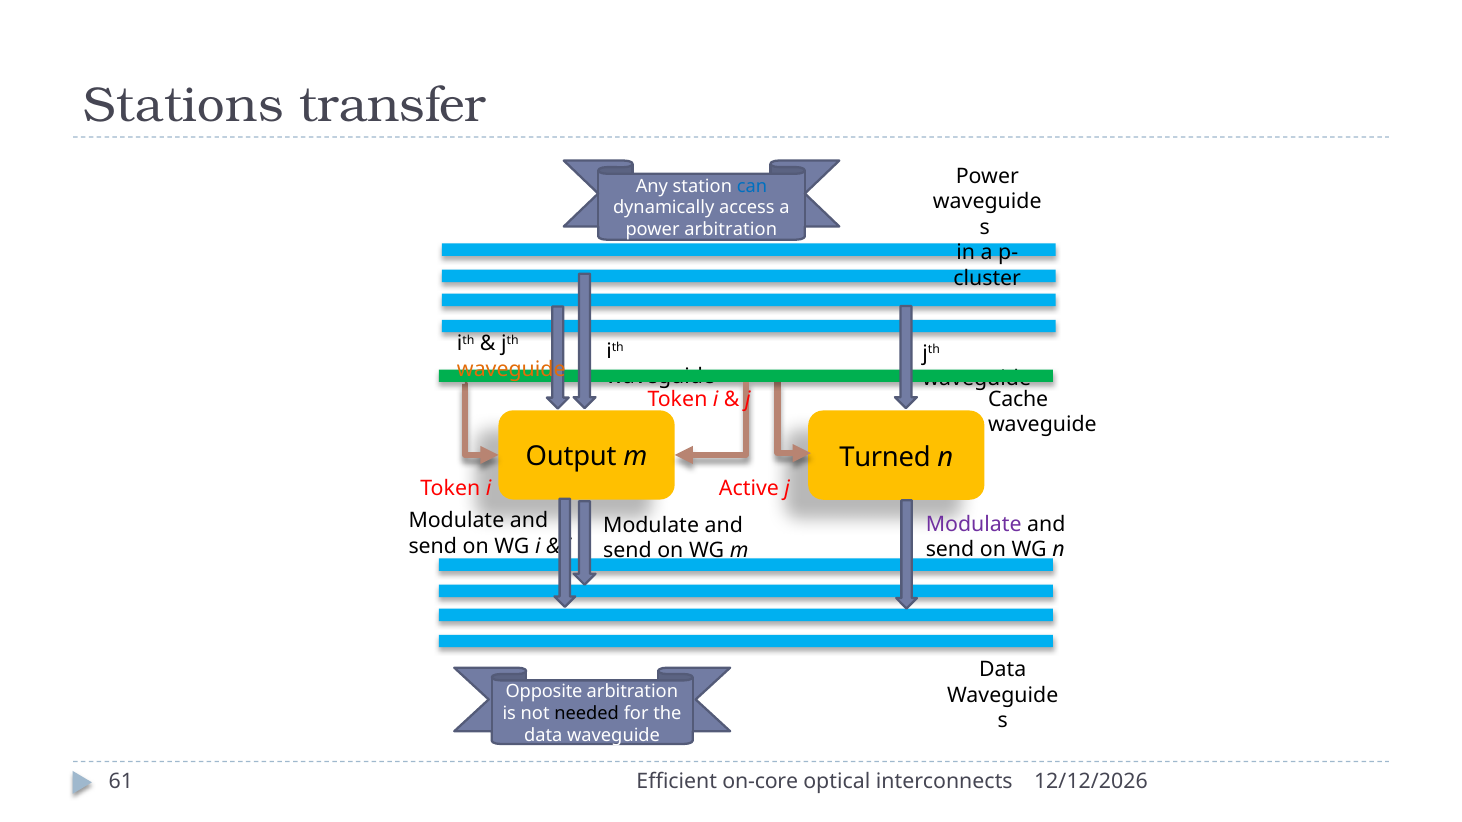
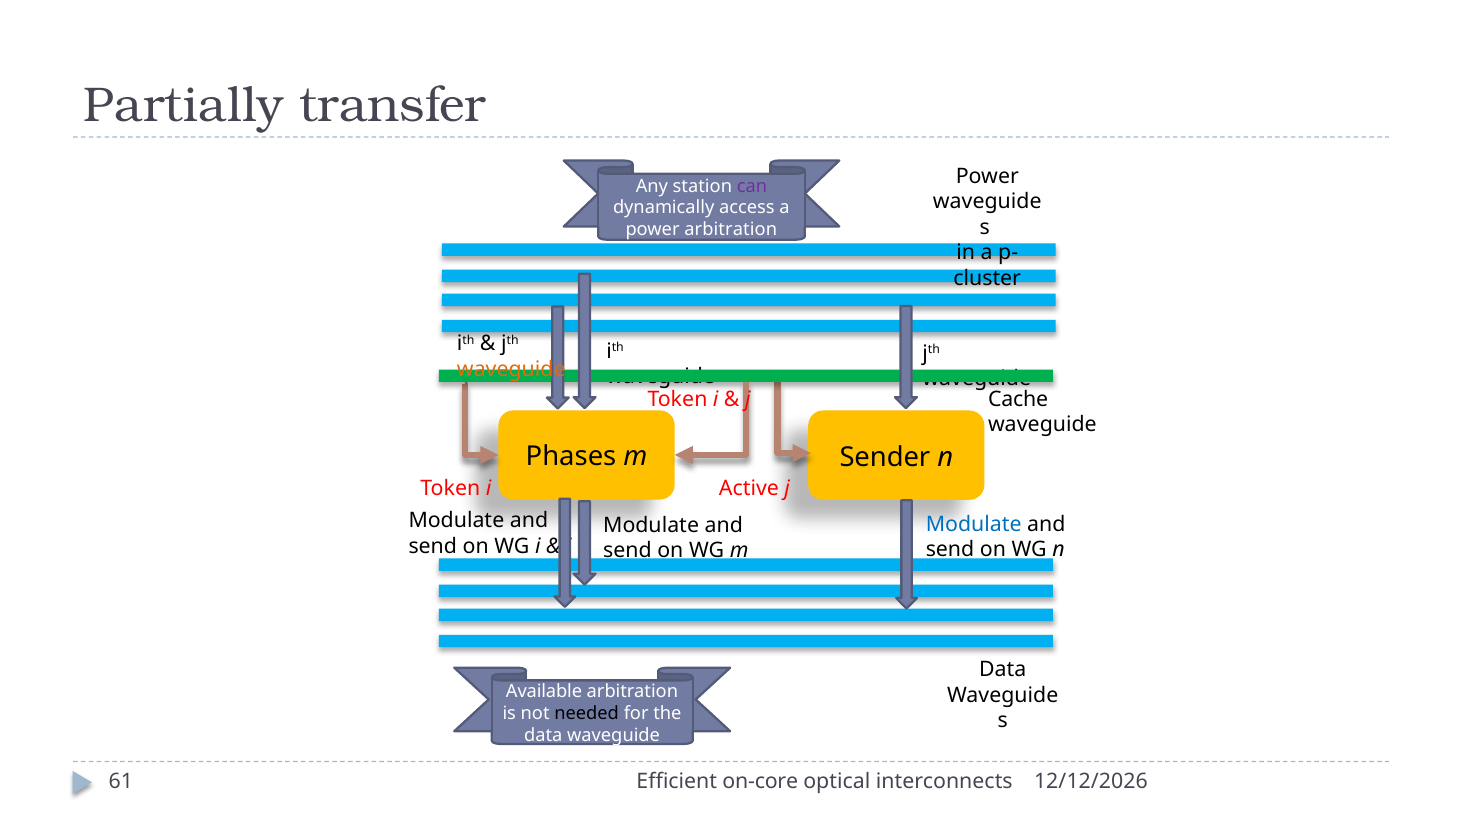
Stations: Stations -> Partially (184, 106)
can colour: blue -> purple (752, 186)
Output: Output -> Phases (571, 457)
Turned: Turned -> Sender (885, 457)
Modulate colour: purple -> blue (974, 525)
Opposite: Opposite -> Available (544, 692)
